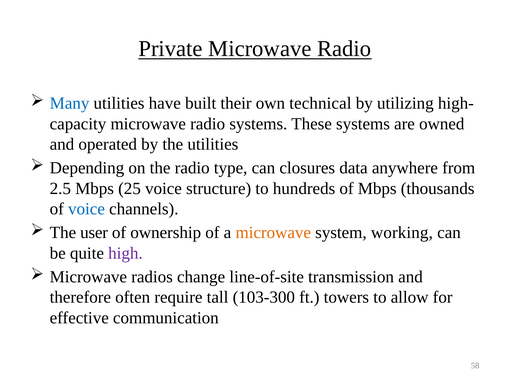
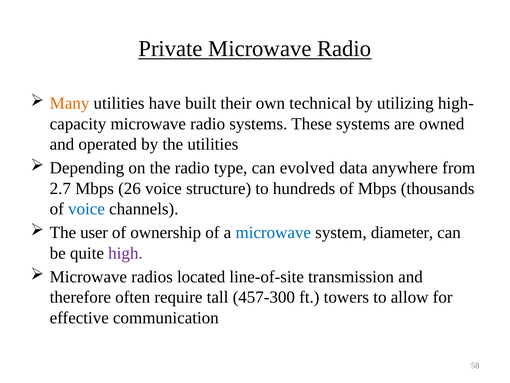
Many colour: blue -> orange (70, 103)
closures: closures -> evolved (307, 168)
2.5: 2.5 -> 2.7 (60, 188)
25: 25 -> 26 (130, 188)
microwave colour: orange -> blue (273, 232)
working: working -> diameter (402, 232)
change: change -> located (201, 277)
103-300: 103-300 -> 457-300 (264, 297)
